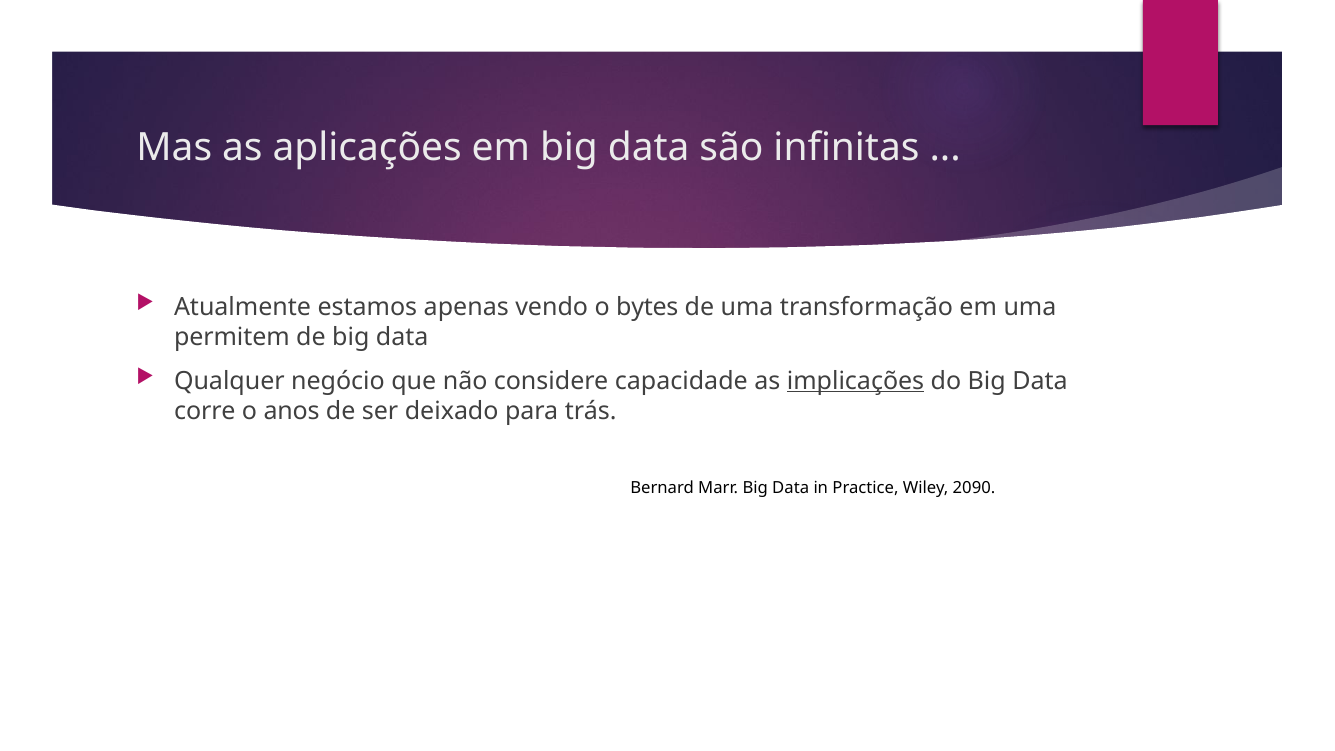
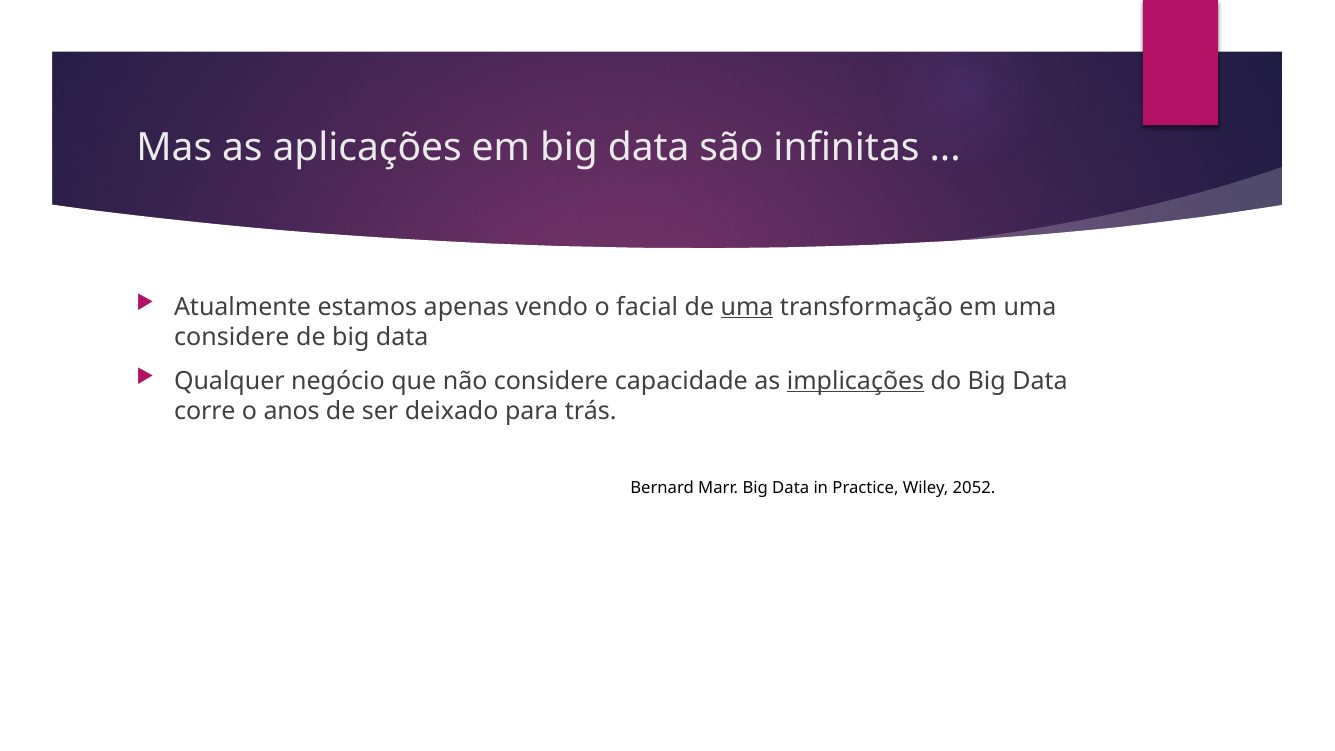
bytes: bytes -> facial (647, 307)
uma underline: none -> present (747, 307)
permitem: permitem -> considere (232, 337)
2090: 2090 -> 2052 (974, 488)
